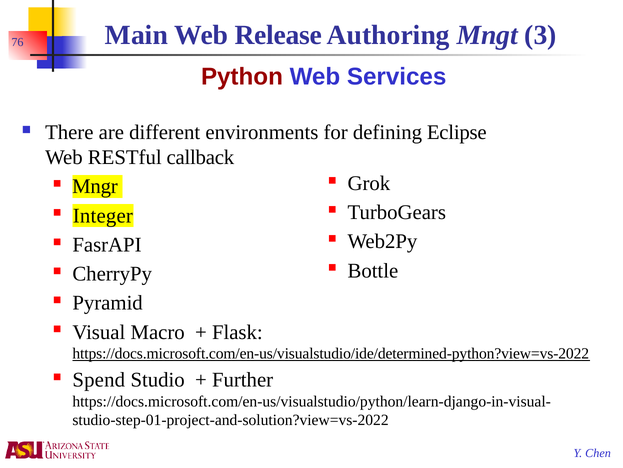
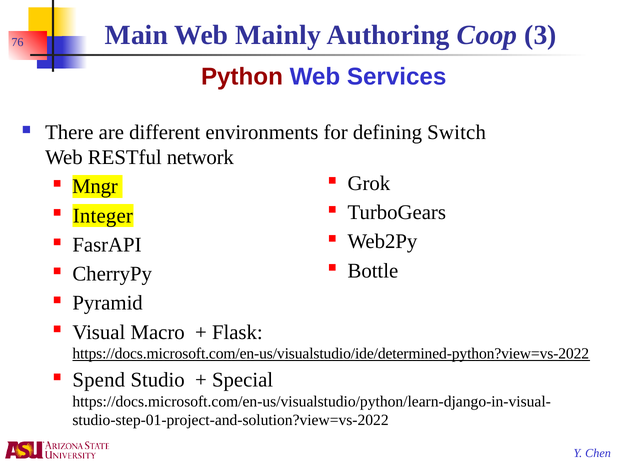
Release: Release -> Mainly (278, 35)
Mngt: Mngt -> Coop (487, 35)
Eclipse: Eclipse -> Switch (457, 132)
callback: callback -> network (200, 157)
Further: Further -> Special (243, 379)
